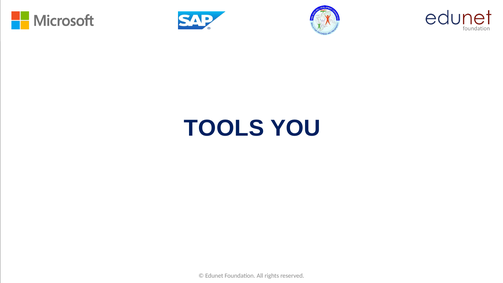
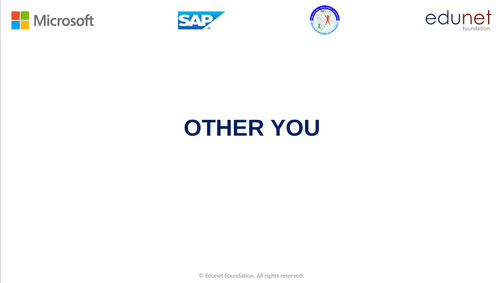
TOOLS: TOOLS -> OTHER (224, 128)
